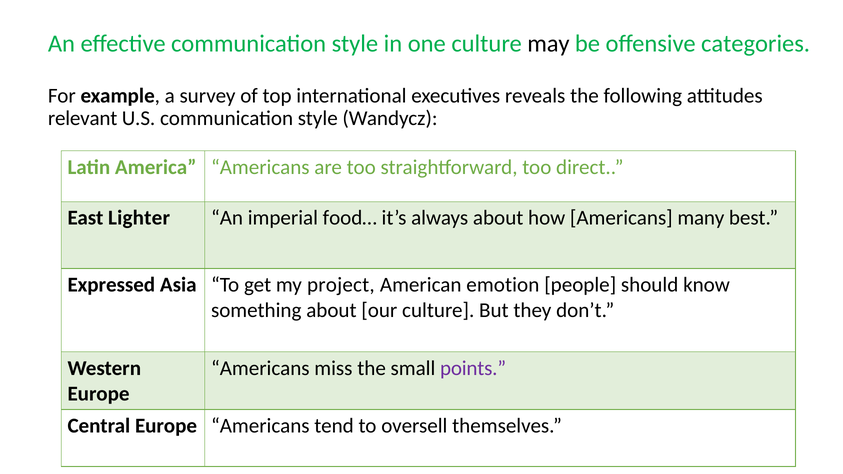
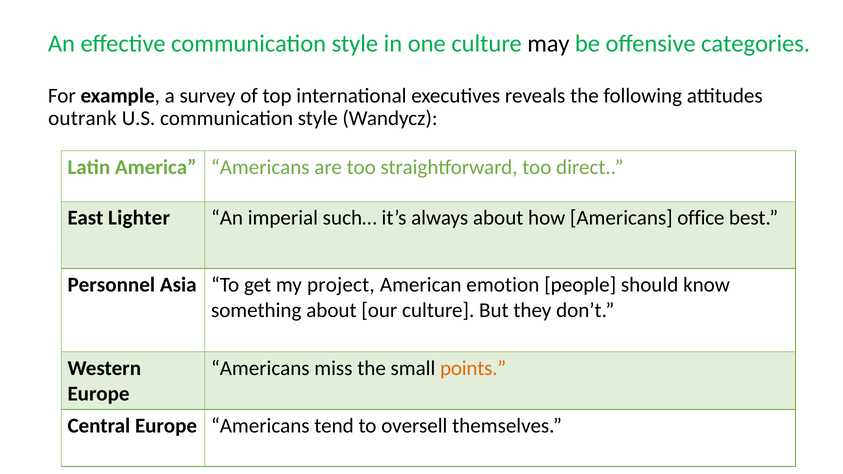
relevant: relevant -> outrank (82, 119)
food…: food… -> such… (350, 218)
many: many -> office (701, 218)
Expressed: Expressed -> Personnel (111, 285)
points colour: purple -> orange (473, 368)
